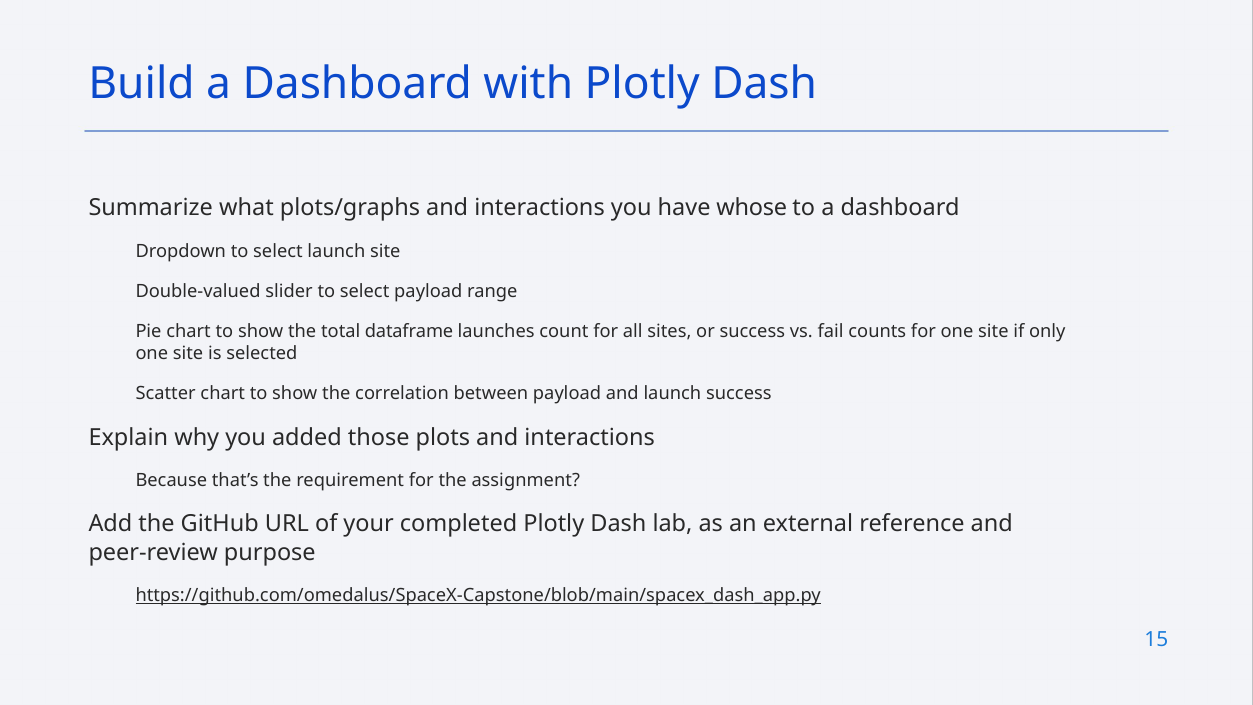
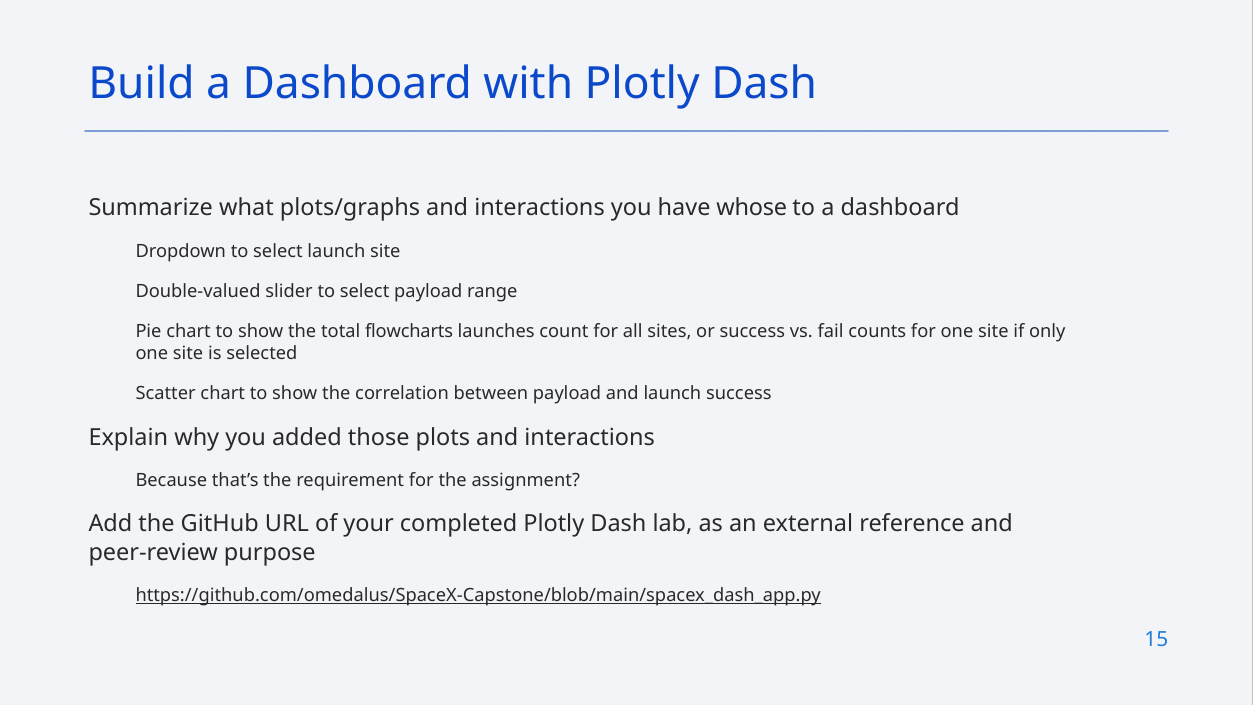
dataframe: dataframe -> flowcharts (409, 331)
